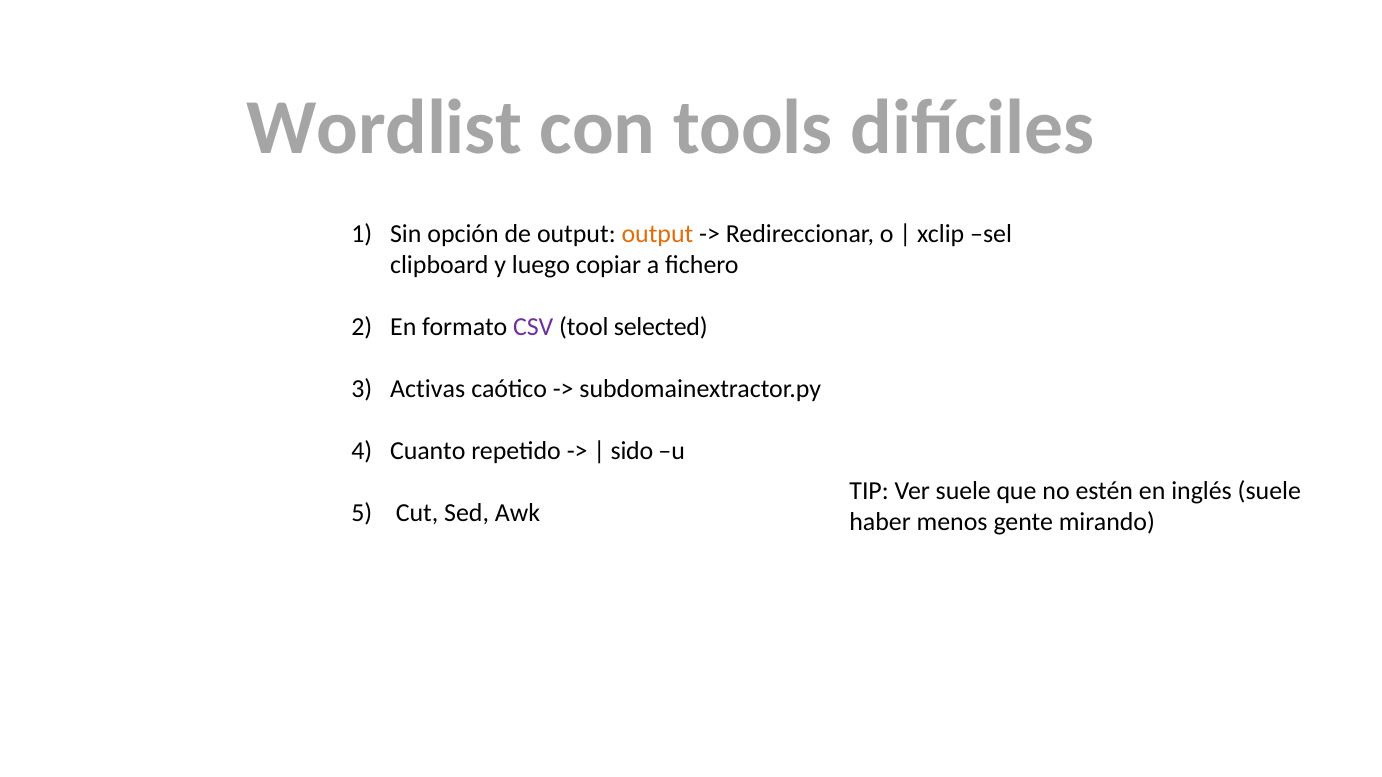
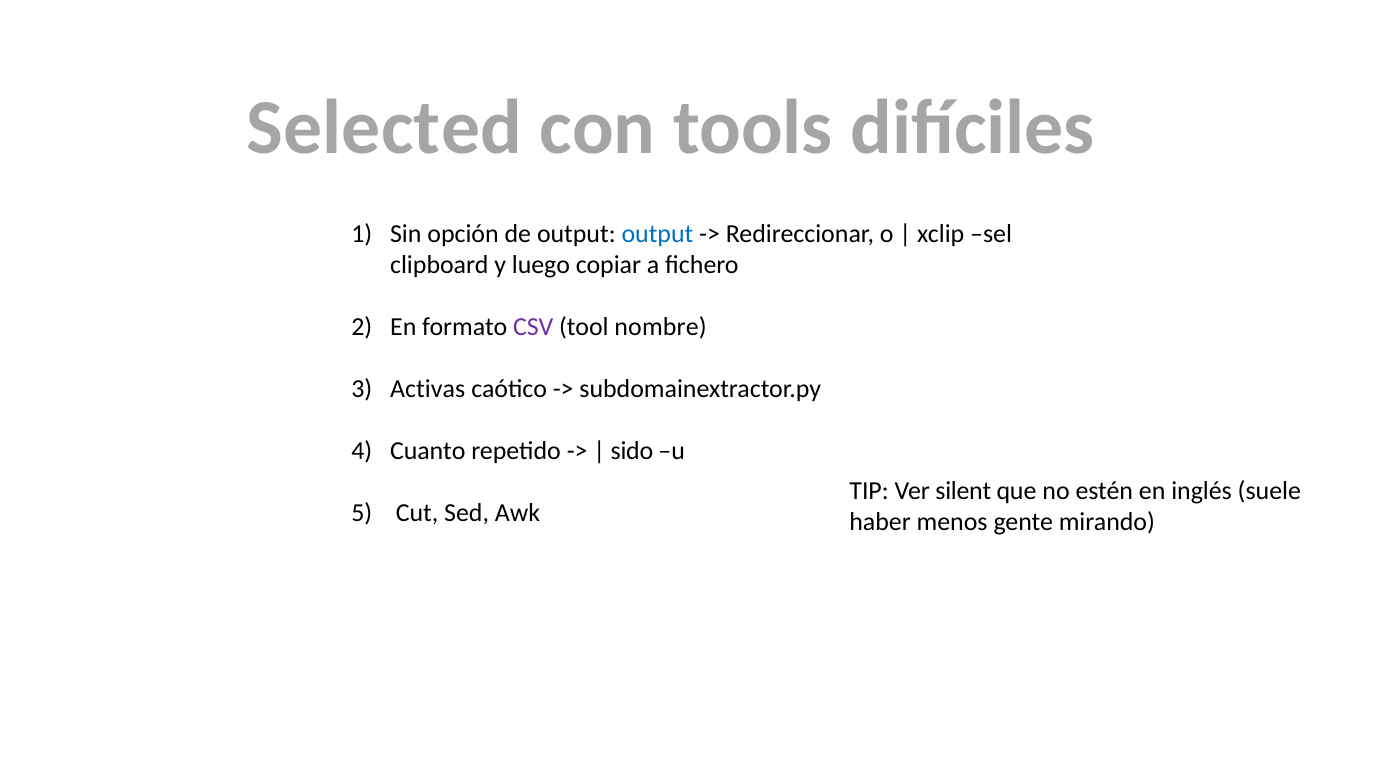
Wordlist: Wordlist -> Selected (384, 128)
output colour: orange -> blue (657, 234)
selected: selected -> nombre (661, 327)
Ver suele: suele -> silent (963, 491)
